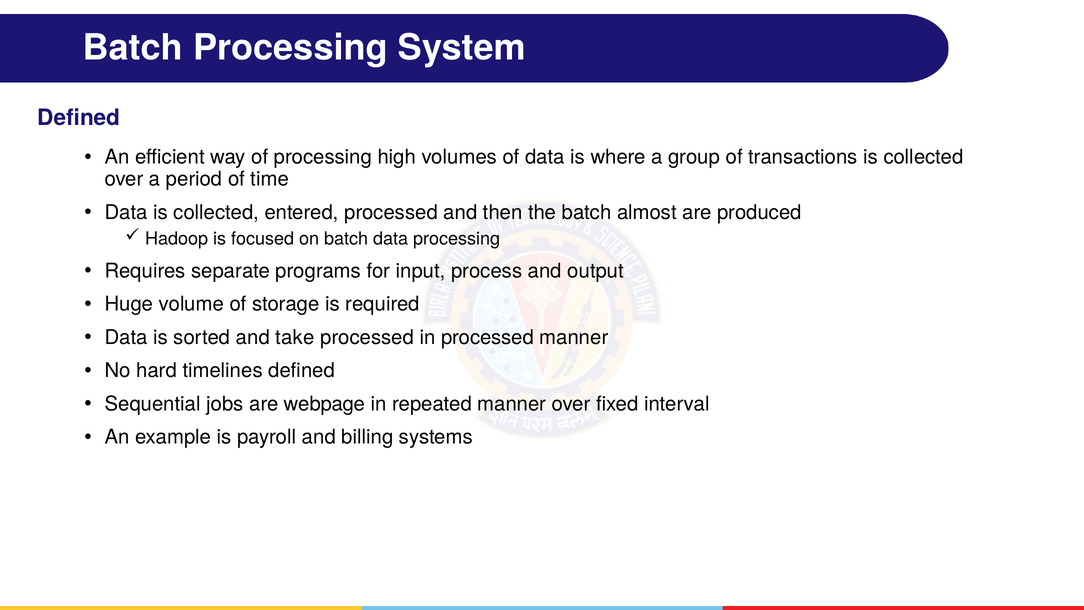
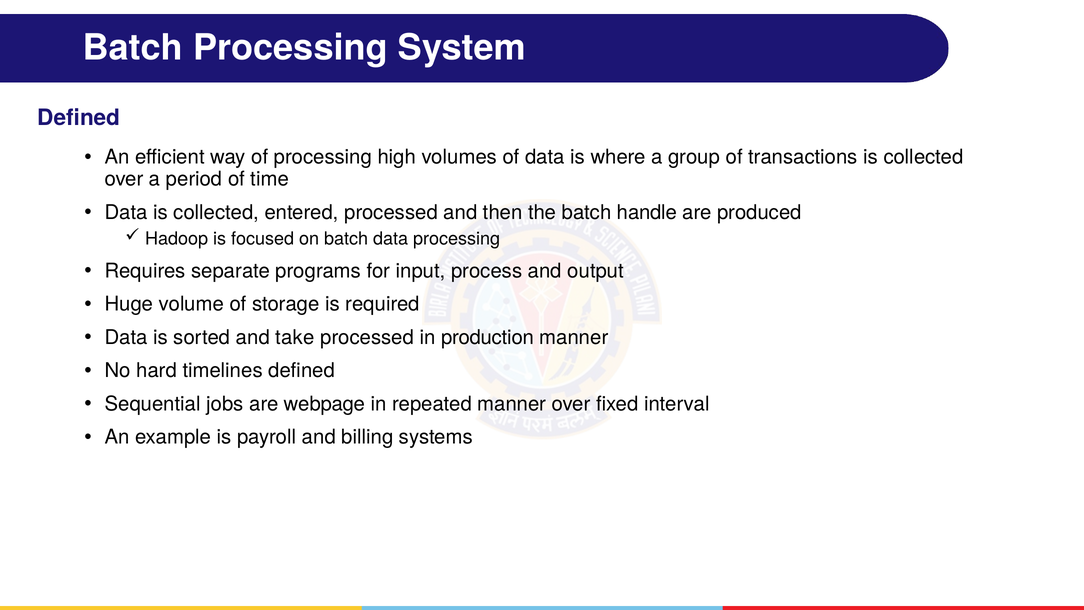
almost: almost -> handle (647, 212)
in processed: processed -> production (488, 337)
